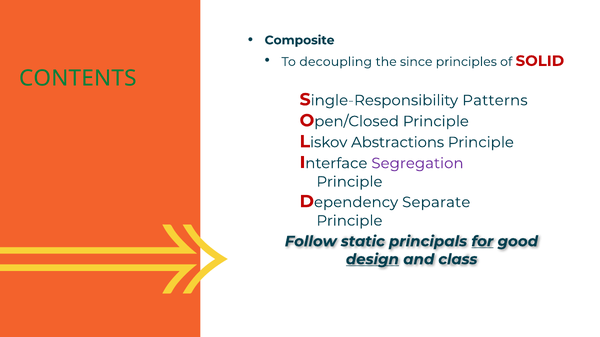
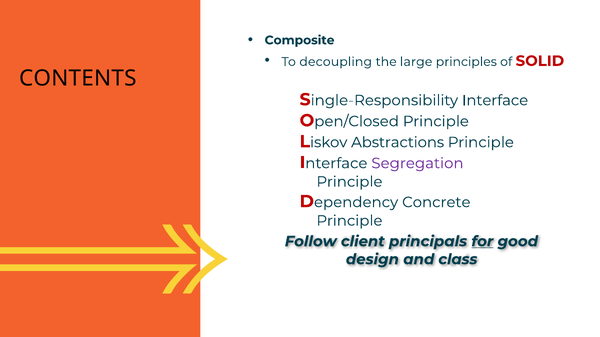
since: since -> large (416, 62)
CONTENTS colour: green -> black (78, 78)
Patterns: Patterns -> Interface (495, 100)
Separate: Separate -> Concrete (436, 203)
static: static -> client (363, 242)
design underline: present -> none (372, 260)
